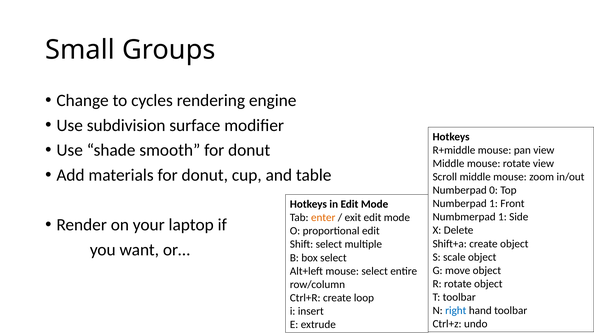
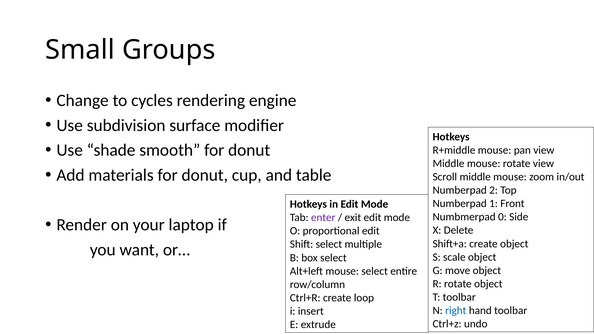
0: 0 -> 2 (494, 190)
Numbmerpad 1: 1 -> 0 (502, 217)
enter colour: orange -> purple (323, 218)
